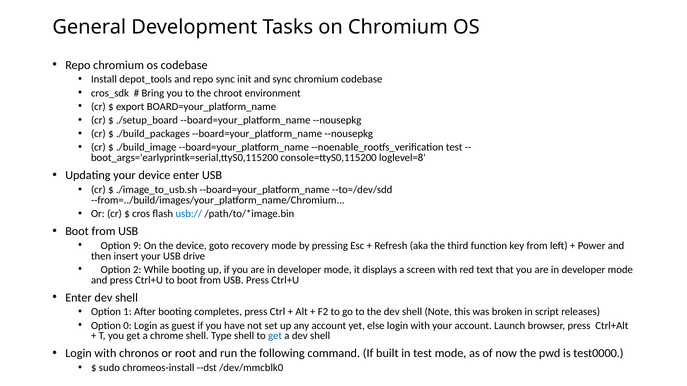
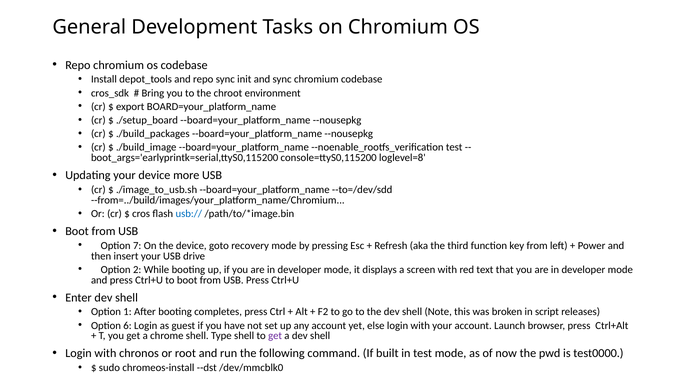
device enter: enter -> more (186, 176)
9: 9 -> 7 (137, 246)
0: 0 -> 6 (128, 326)
get colour: blue -> purple (275, 336)
